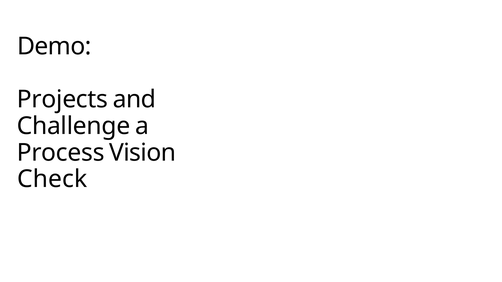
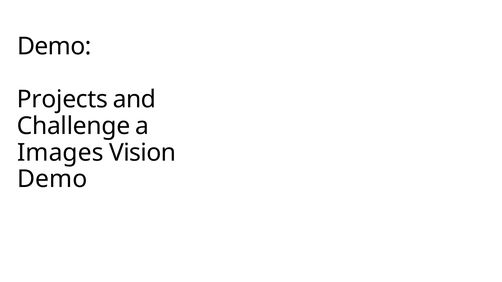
Process: Process -> Images (60, 153)
Check: Check -> Demo (52, 179)
